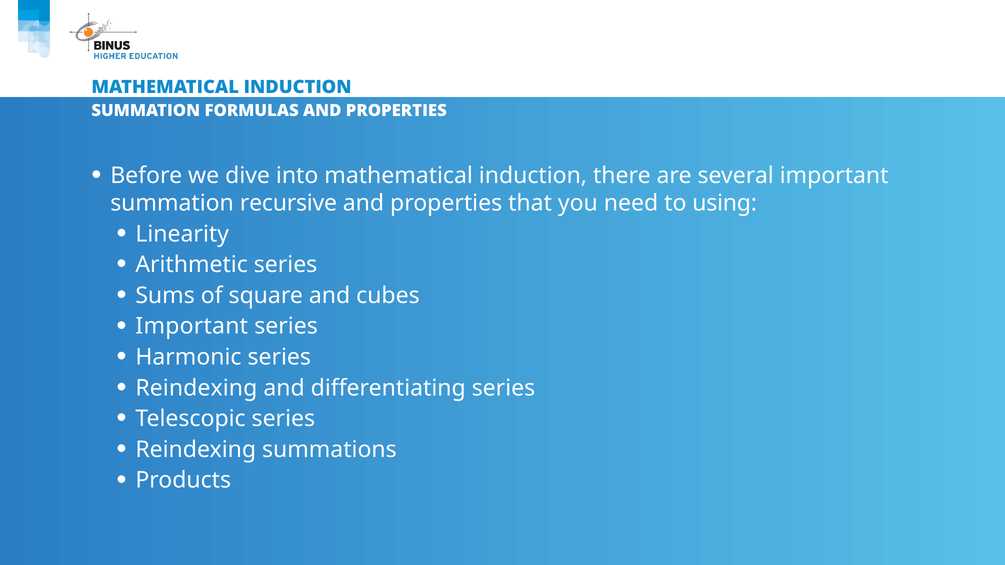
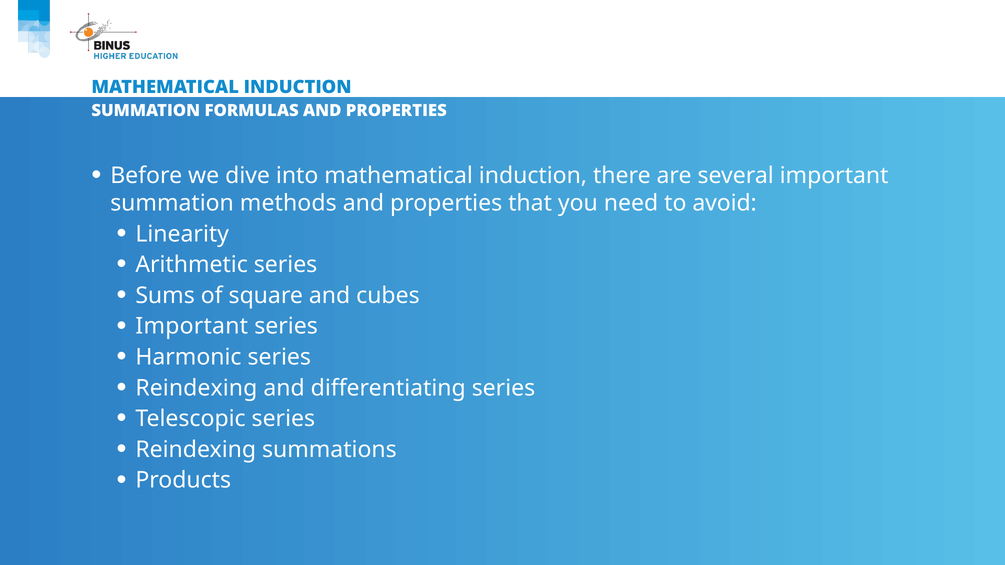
recursive: recursive -> methods (288, 203)
using: using -> avoid (725, 203)
